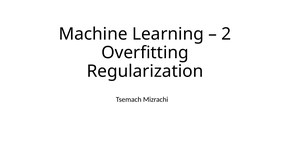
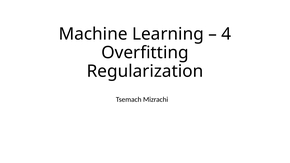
2: 2 -> 4 (226, 34)
